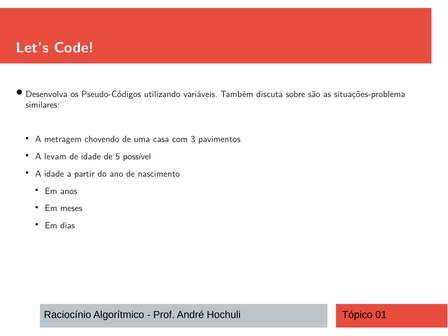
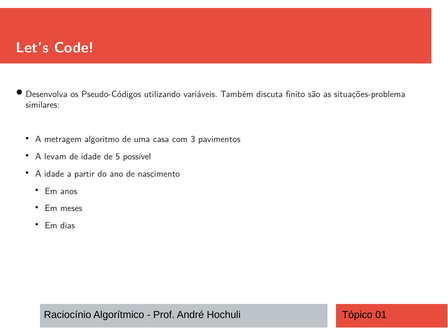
sobre: sobre -> finito (295, 94)
chovendo: chovendo -> algoritmo (102, 139)
